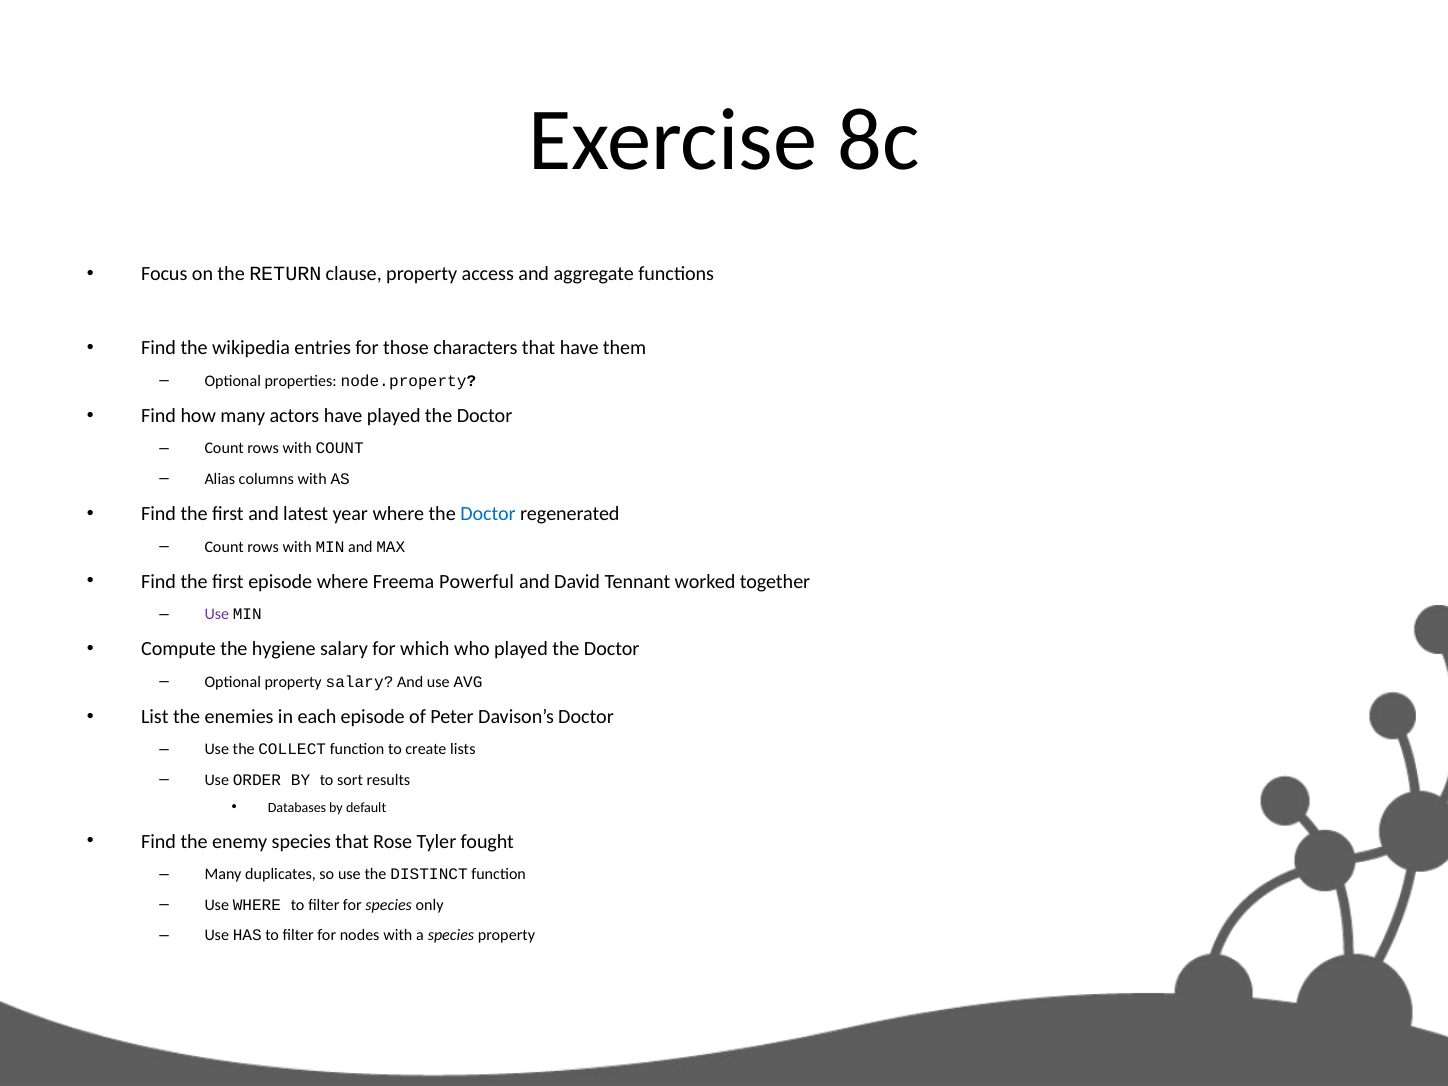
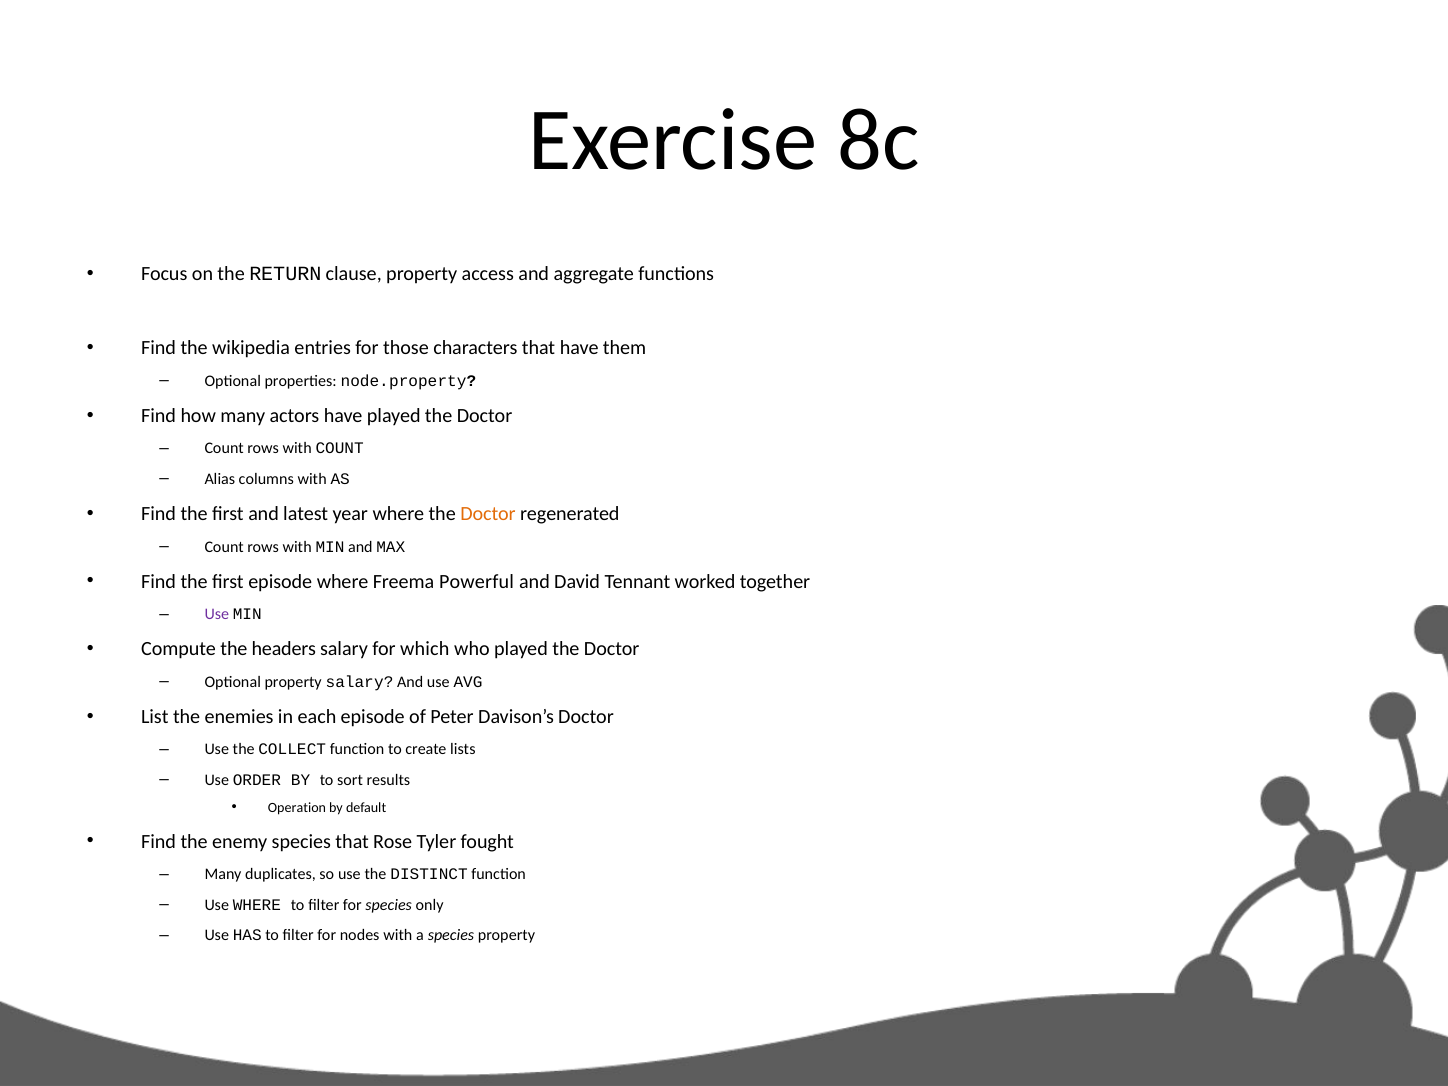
Doctor colour: blue -> orange (488, 514)
hygiene: hygiene -> headers (284, 649)
Databases: Databases -> Operation (297, 808)
